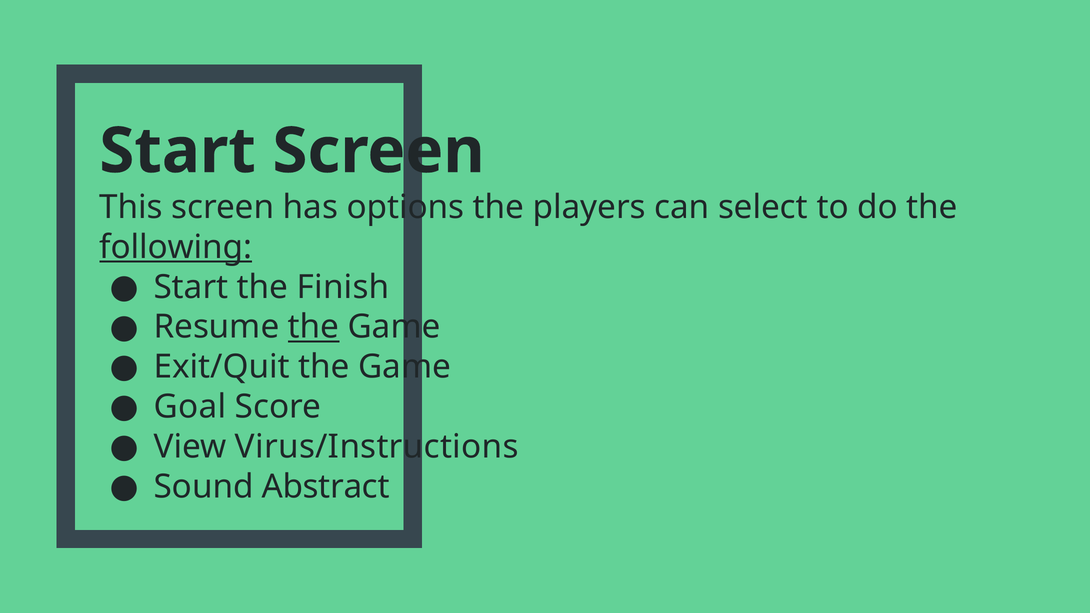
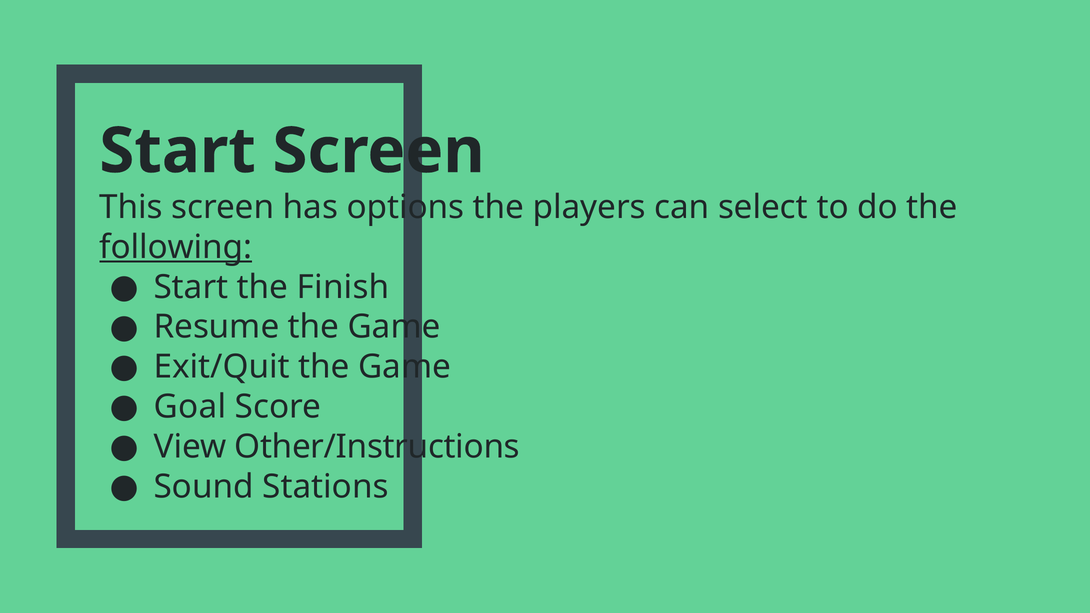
the underline: present -> none (314, 327)
Virus/Instructions: Virus/Instructions -> Other/Instructions (377, 447)
Abstract: Abstract -> Stations (325, 487)
